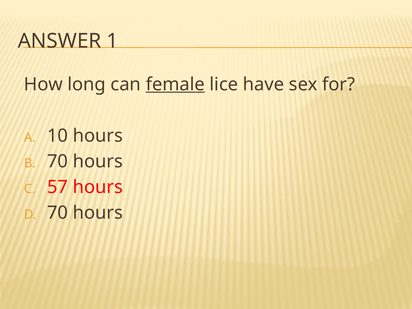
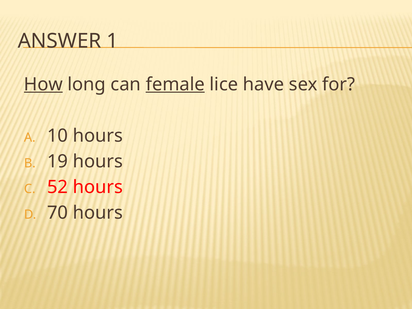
How underline: none -> present (43, 84)
70: 70 -> 19 (58, 161)
57: 57 -> 52 (58, 187)
